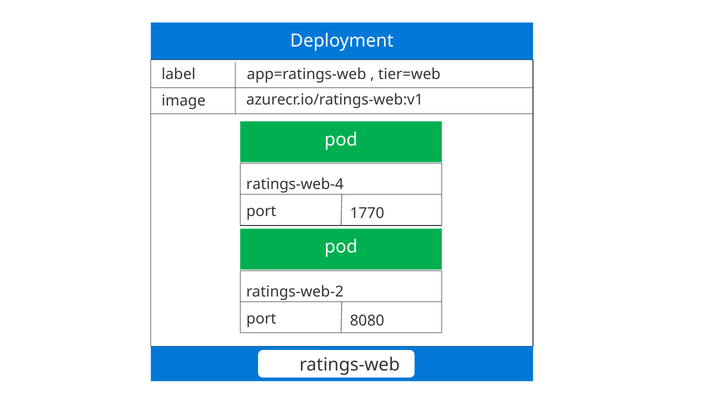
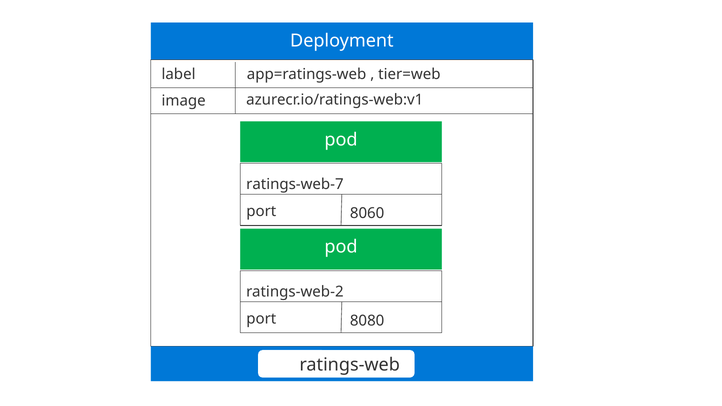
ratings-web-4: ratings-web-4 -> ratings-web-7 (295, 184)
1770: 1770 -> 8060 (367, 213)
